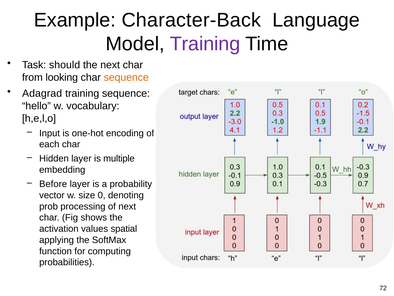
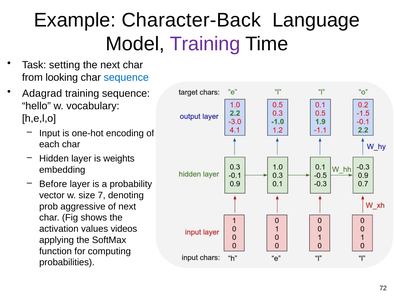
should: should -> setting (65, 65)
sequence colour: orange -> blue (126, 77)
multiple: multiple -> weights (119, 158)
0: 0 -> 7 (102, 195)
processing: processing -> aggressive (83, 206)
spatial: spatial -> videos (124, 228)
